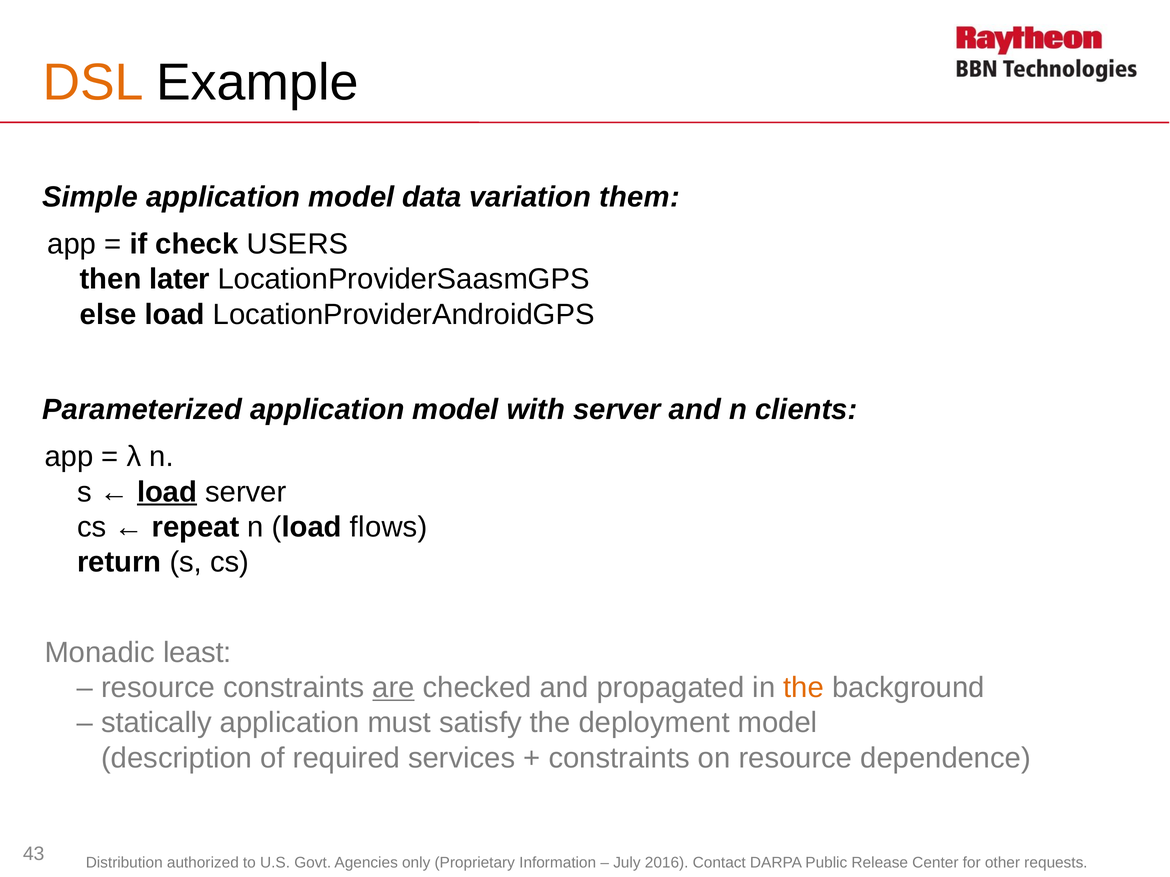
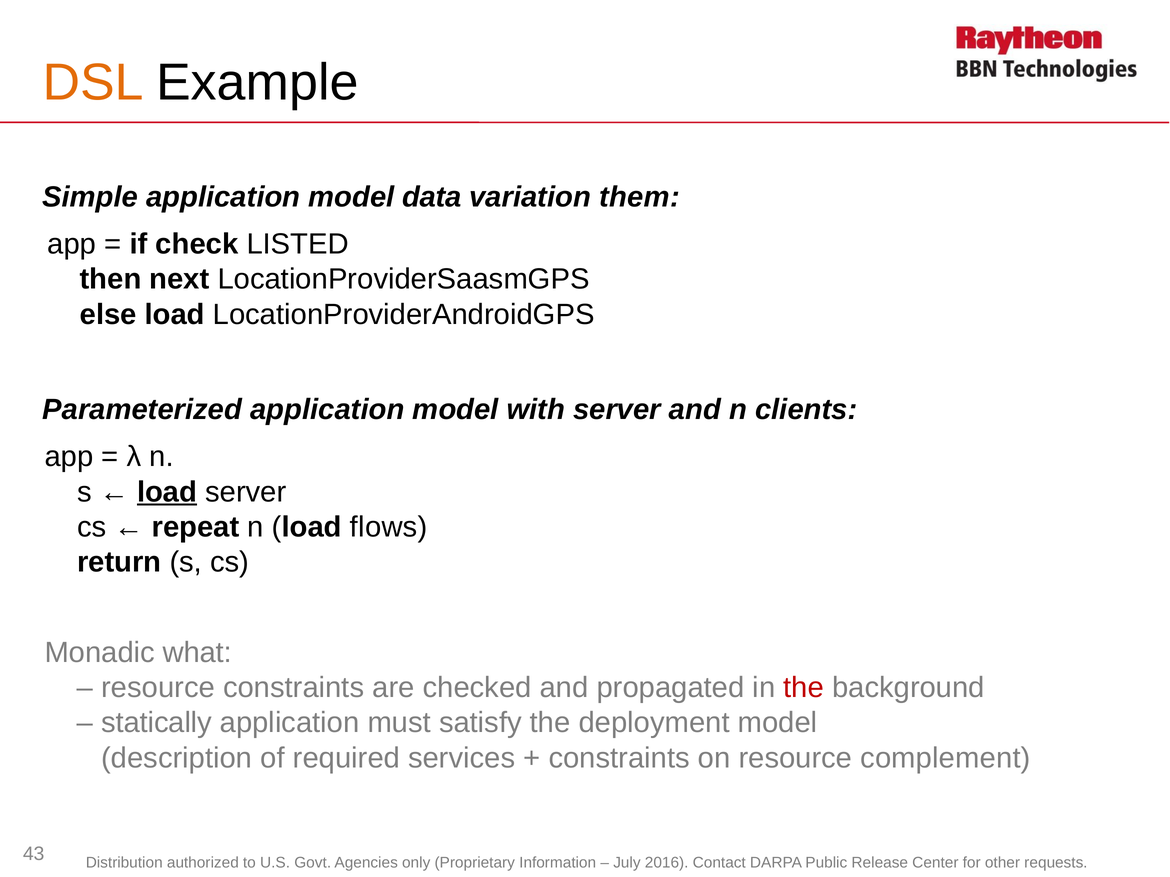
USERS: USERS -> LISTED (298, 244)
later: later -> next (179, 279)
least: least -> what (197, 653)
are underline: present -> none (394, 688)
the colour: orange -> red (804, 688)
dependence: dependence -> complement (945, 758)
